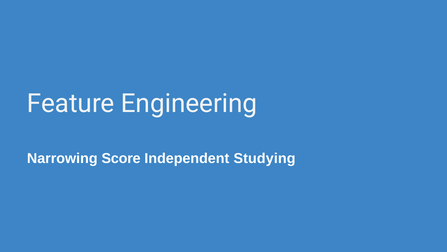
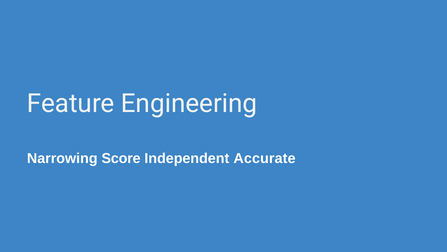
Studying: Studying -> Accurate (265, 158)
